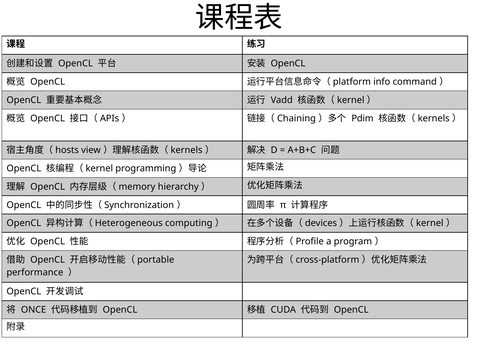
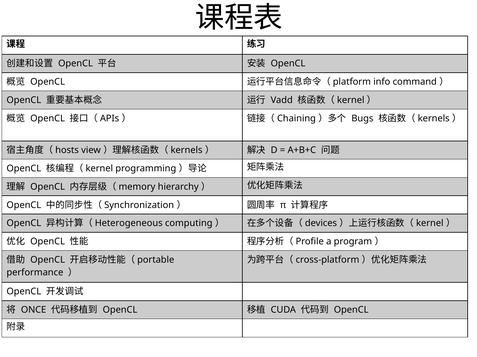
Pdim: Pdim -> Bugs (362, 119)
